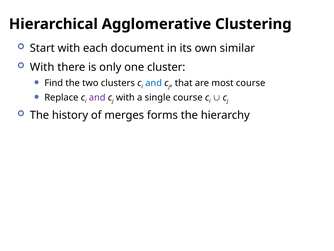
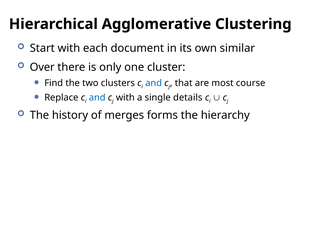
With: With -> Over (42, 67)
and colour: purple -> blue (97, 97)
single course: course -> details (188, 97)
